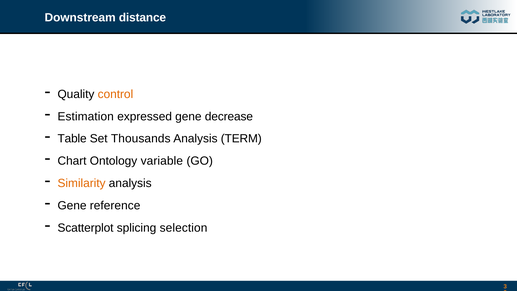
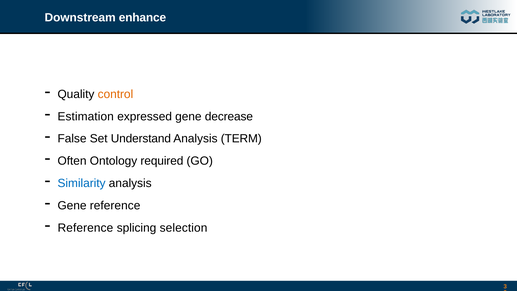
distance: distance -> enhance (142, 17)
Table: Table -> False (72, 139)
Thousands: Thousands -> Understand (141, 139)
Chart: Chart -> Often (72, 161)
variable: variable -> required (162, 161)
Similarity colour: orange -> blue (82, 183)
Scatterplot: Scatterplot -> Reference (85, 228)
